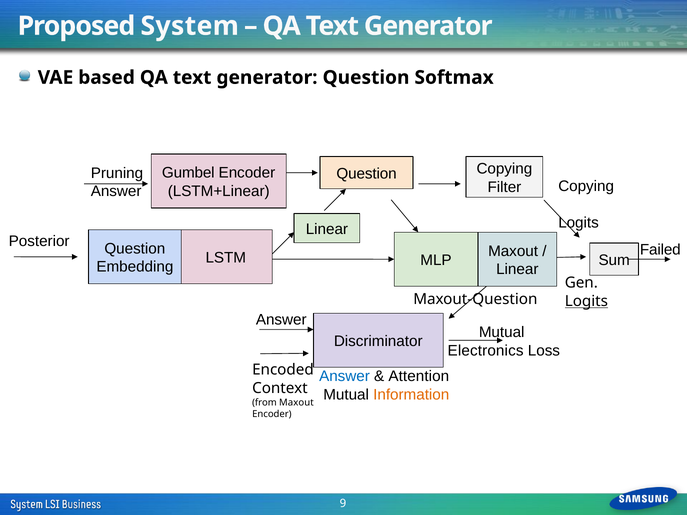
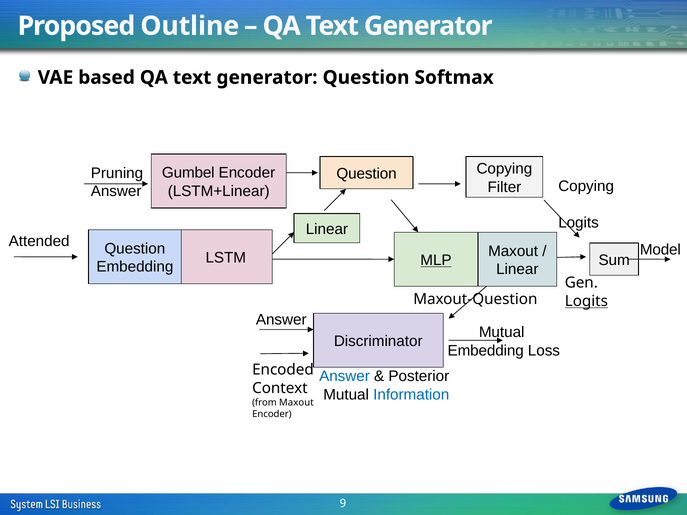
System: System -> Outline (190, 26)
Posterior: Posterior -> Attended (39, 241)
Failed: Failed -> Model (660, 250)
MLP underline: none -> present (436, 260)
Electronics: Electronics -> Embedding (486, 351)
Attention: Attention -> Posterior (419, 376)
Information colour: orange -> blue (411, 395)
